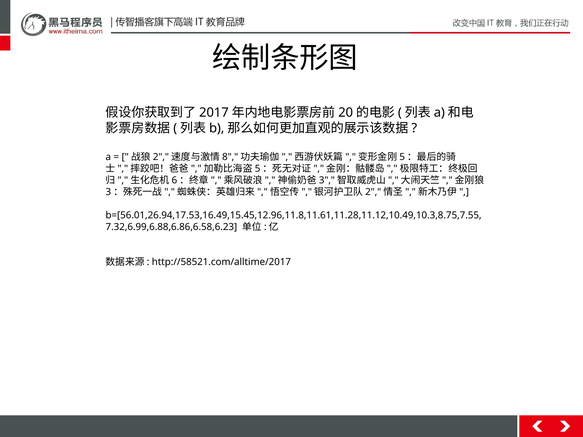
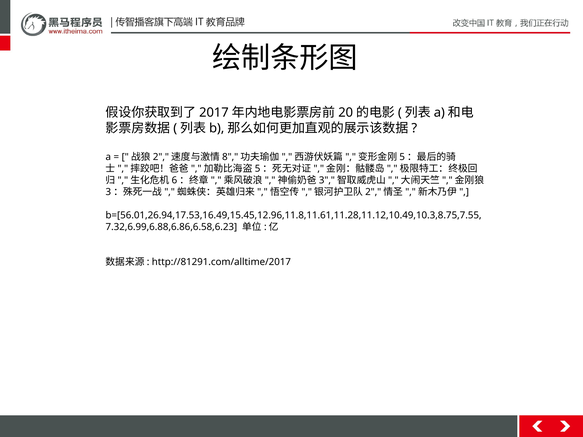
http://58521.com/alltime/2017: http://58521.com/alltime/2017 -> http://81291.com/alltime/2017 (221, 262)
